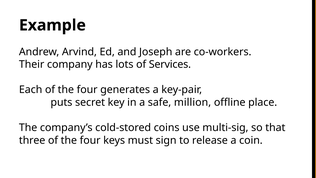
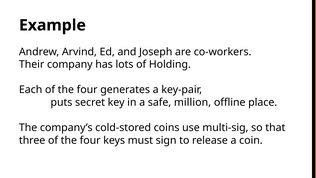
Services: Services -> Holding (170, 64)
